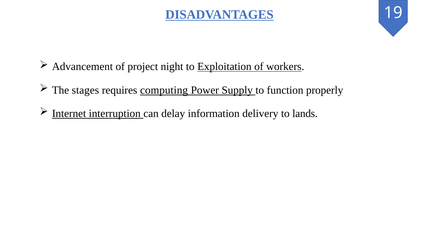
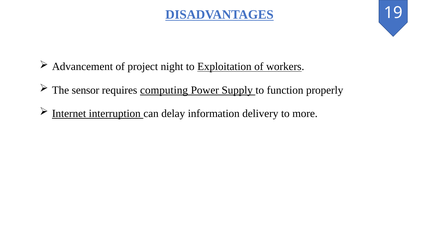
stages: stages -> sensor (86, 90)
lands: lands -> more (305, 113)
